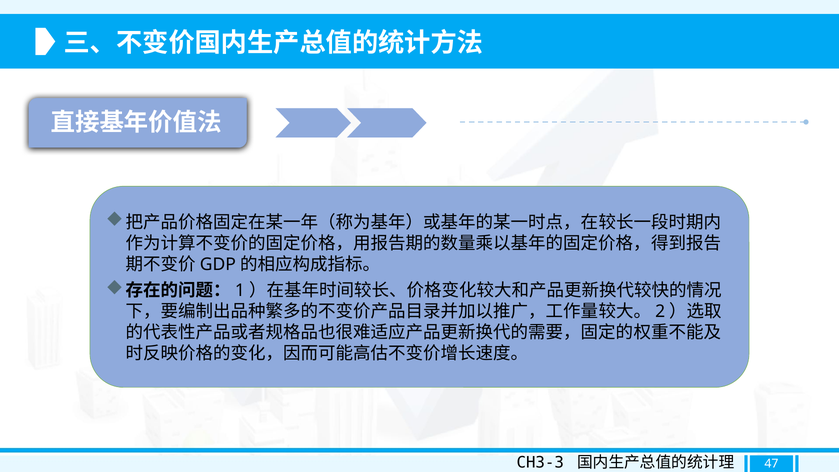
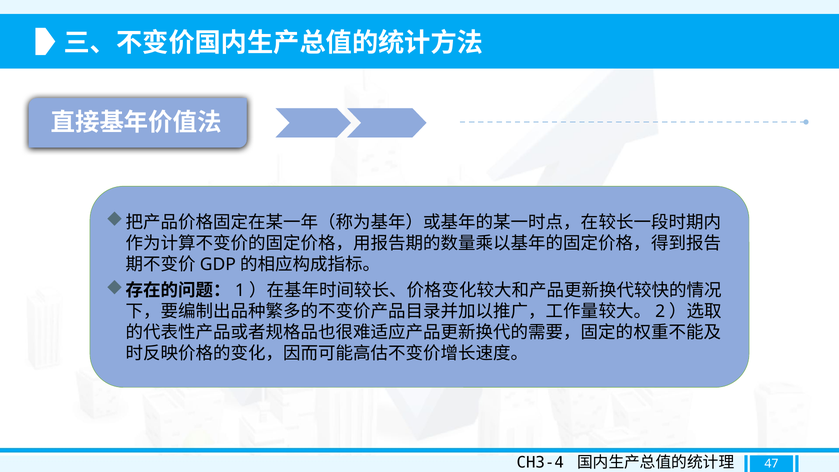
CH3-3: CH3-3 -> CH3-4 (540, 462)
